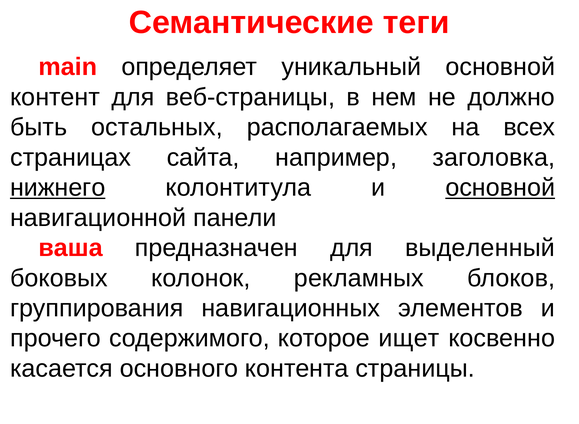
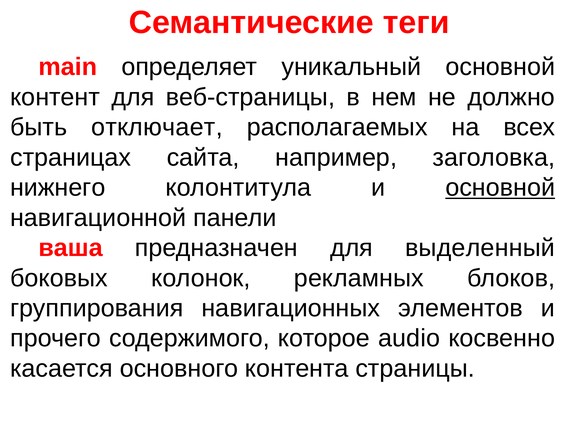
остальных: остальных -> отключает (157, 127)
нижнего underline: present -> none (58, 188)
ищет: ищет -> audio (409, 338)
